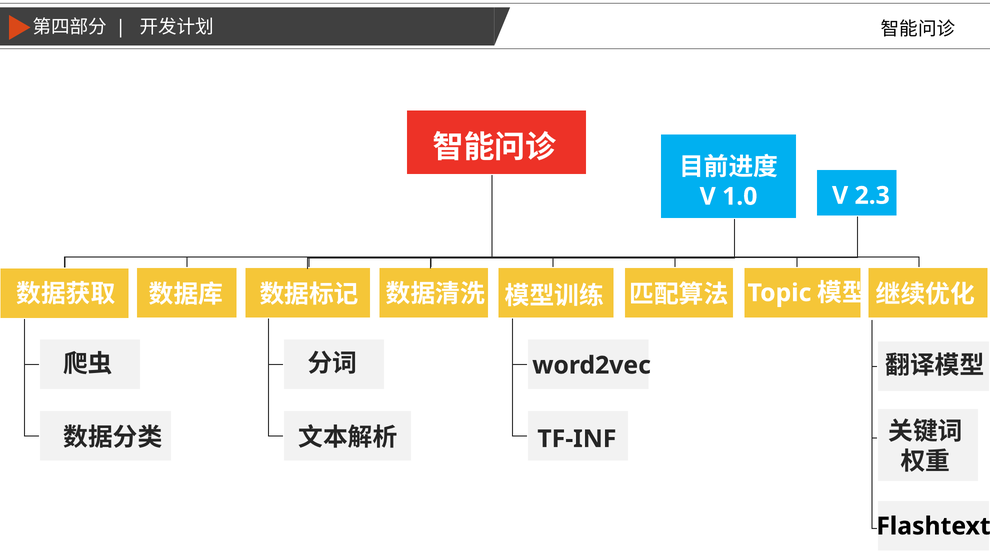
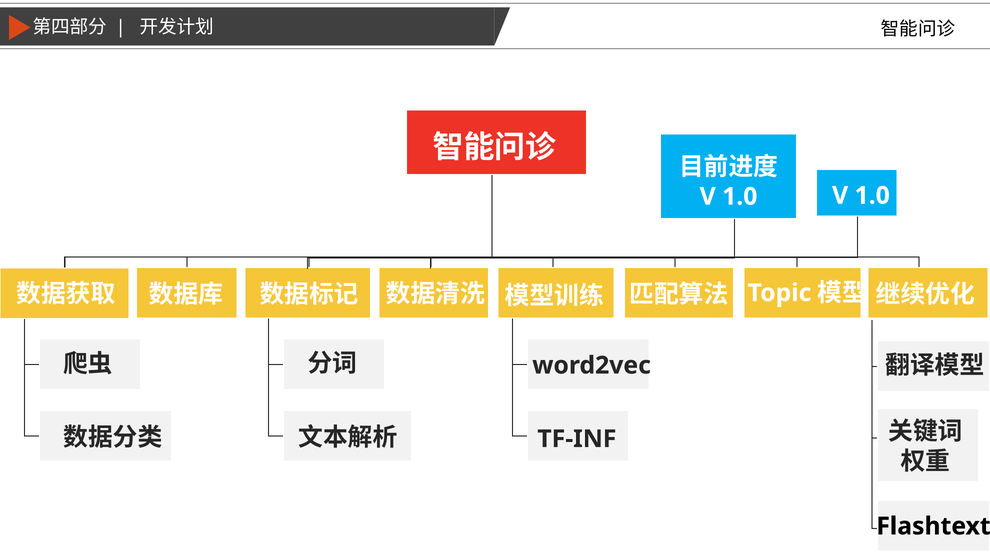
1.0 V 2.3: 2.3 -> 1.0 (872, 196)
